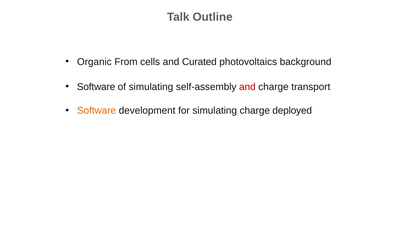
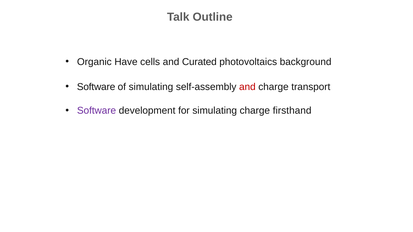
From: From -> Have (126, 62)
Software colour: orange -> purple (97, 111)
deployed: deployed -> firsthand (292, 111)
